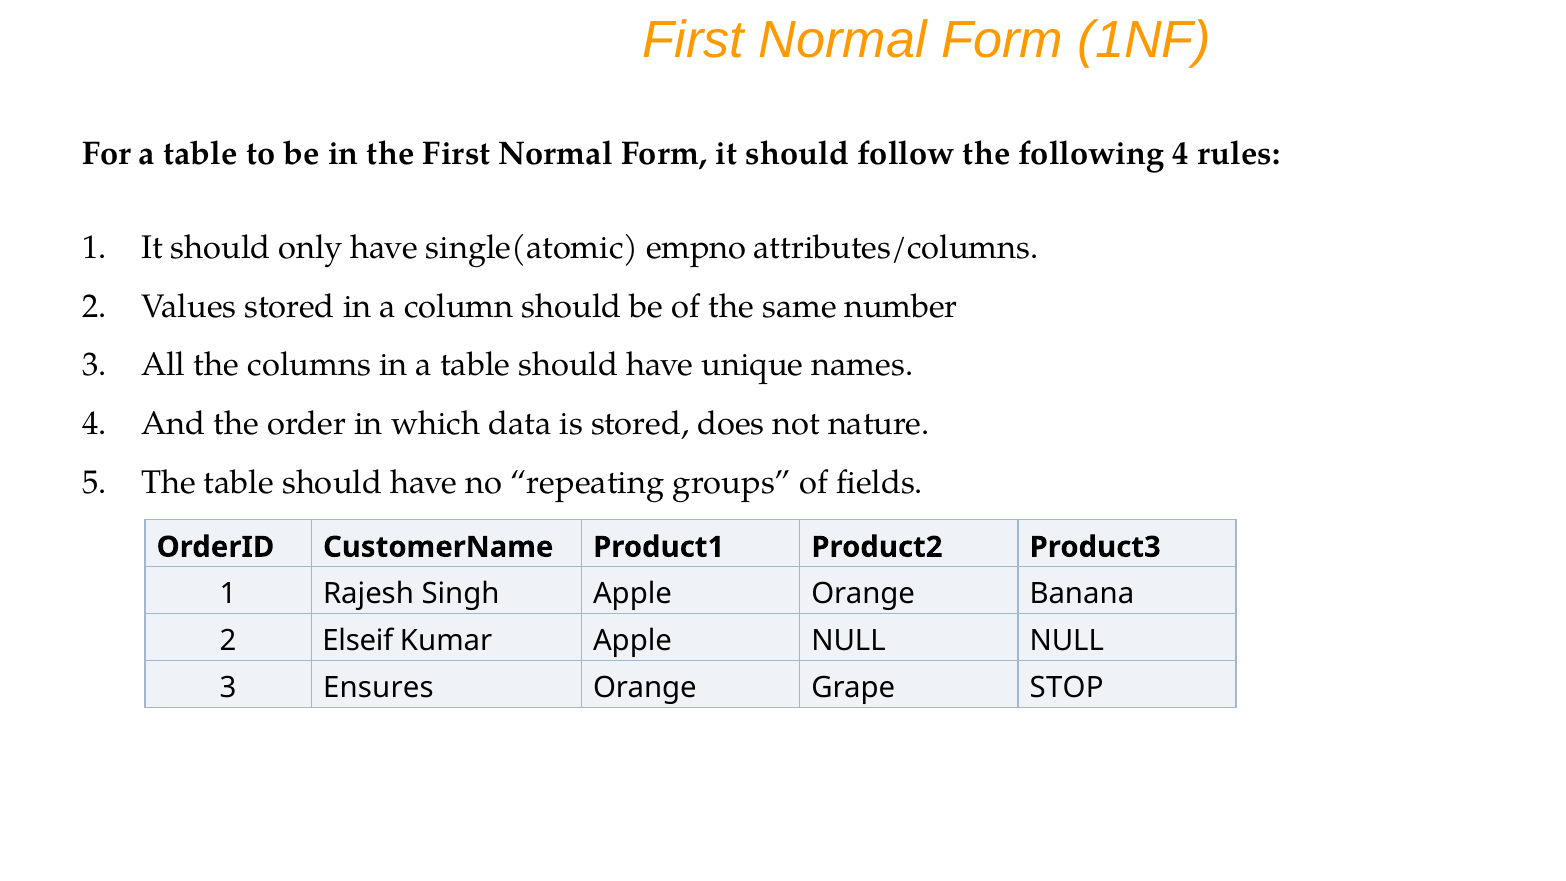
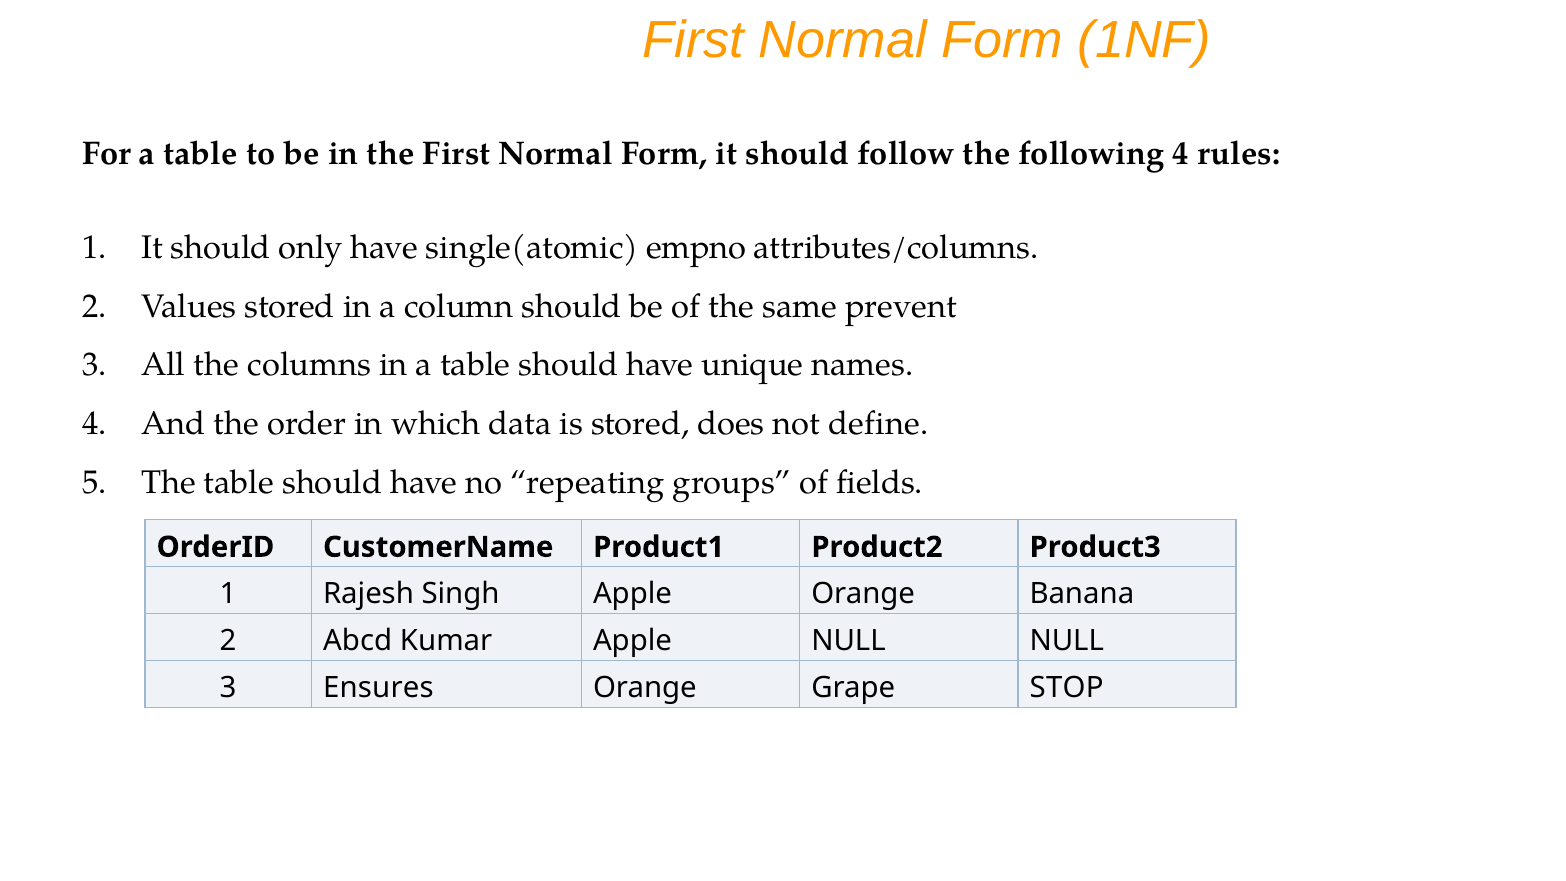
number: number -> prevent (901, 306)
nature: nature -> define (879, 424)
Elseif: Elseif -> Abcd (358, 641)
